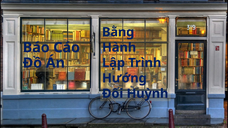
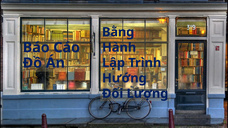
Huỳnh: Huỳnh -> Lượng (147, 94)
